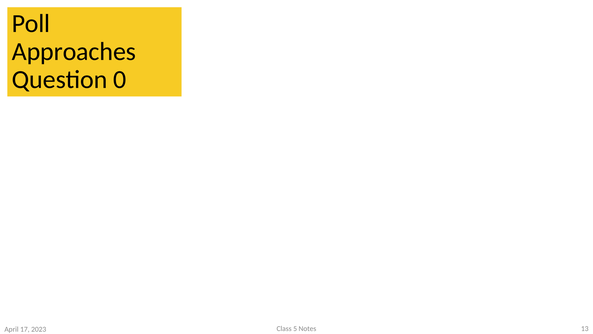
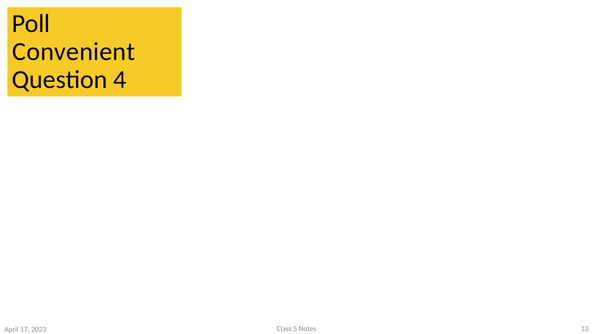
Approaches: Approaches -> Convenient (74, 52)
0: 0 -> 4 (120, 80)
